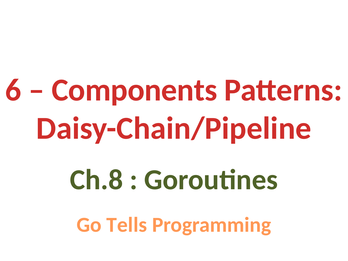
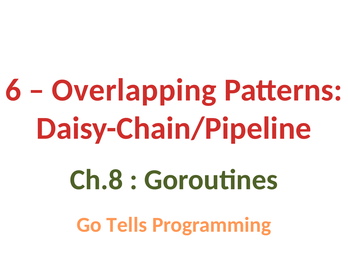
Components: Components -> Overlapping (134, 90)
